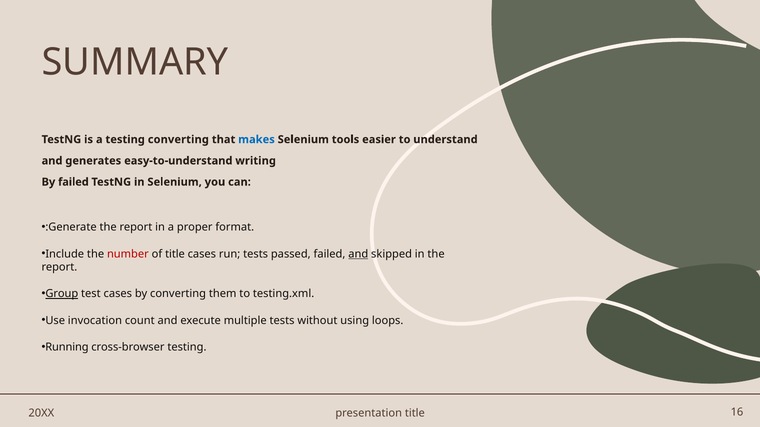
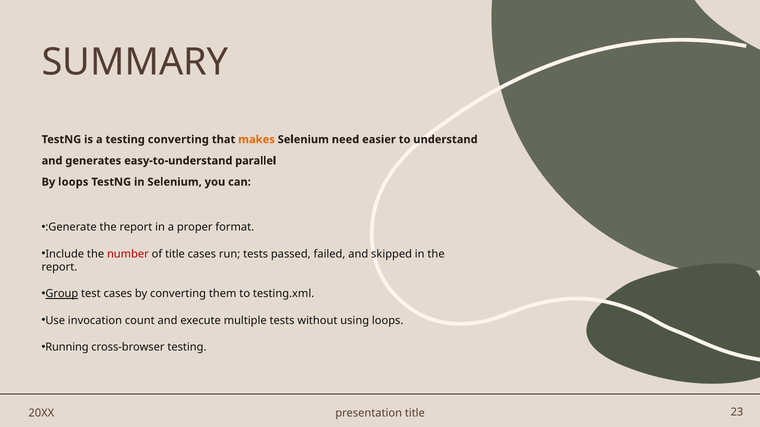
makes colour: blue -> orange (256, 140)
tools: tools -> need (346, 140)
writing: writing -> parallel (256, 161)
By failed: failed -> loops (73, 182)
and underline: present -> none (358, 254)
16: 16 -> 23 (737, 413)
